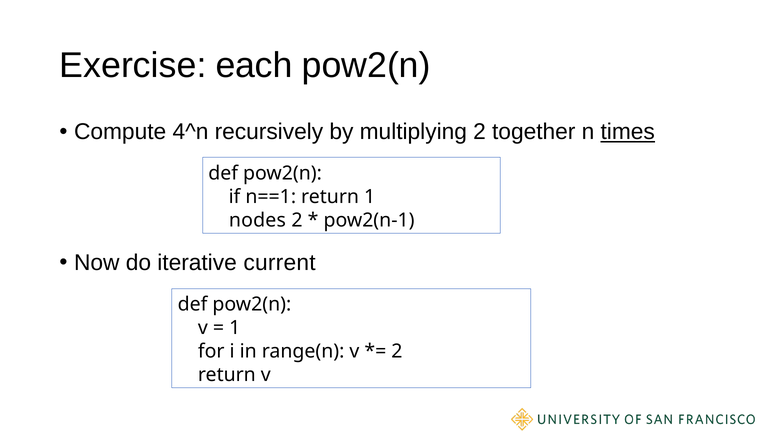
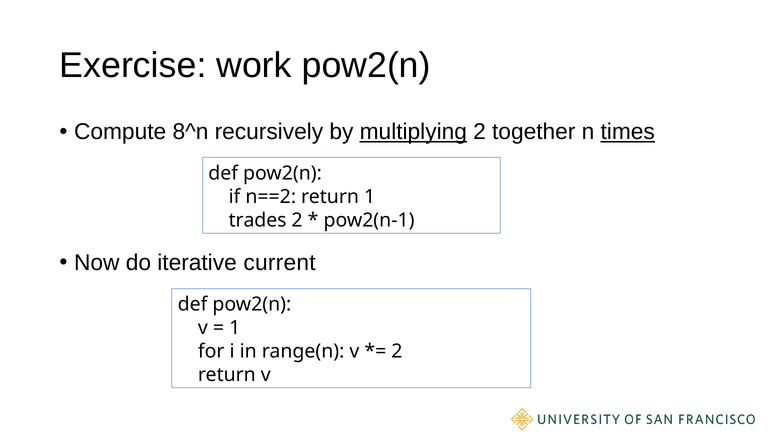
each: each -> work (254, 66)
4^n: 4^n -> 8^n (190, 132)
multiplying underline: none -> present (413, 132)
n==1: n==1 -> n==2 (271, 197)
nodes: nodes -> trades (258, 220)
